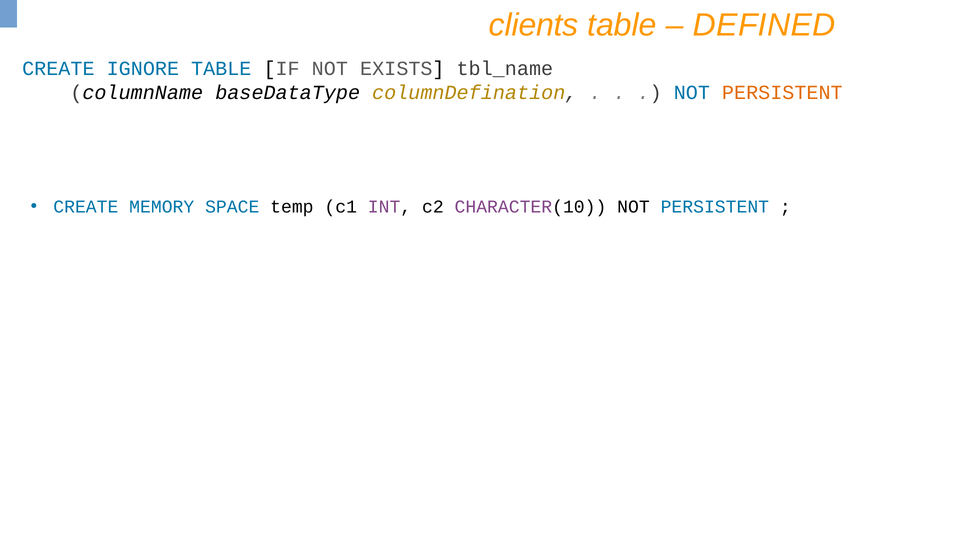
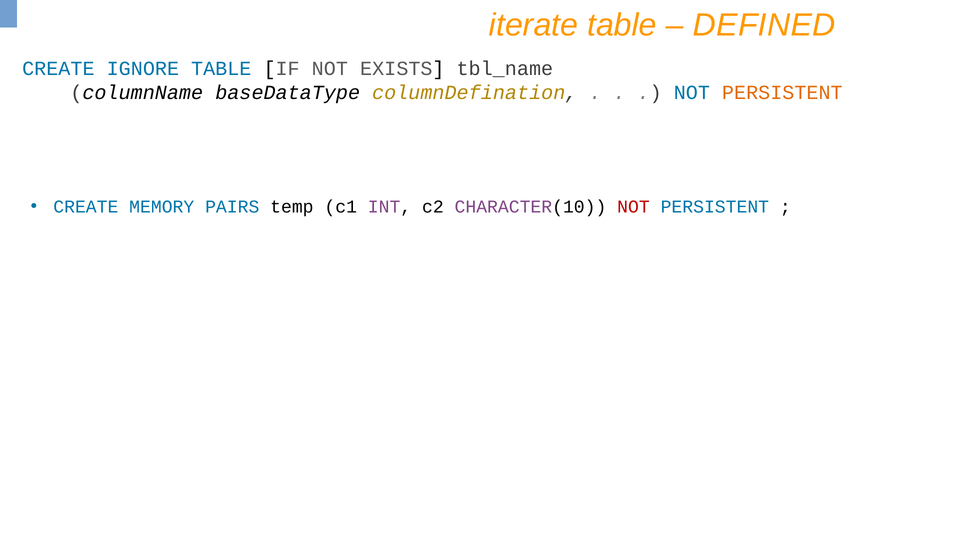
clients: clients -> iterate (534, 25)
SPACE: SPACE -> PAIRS (232, 207)
NOT colour: black -> red (634, 207)
